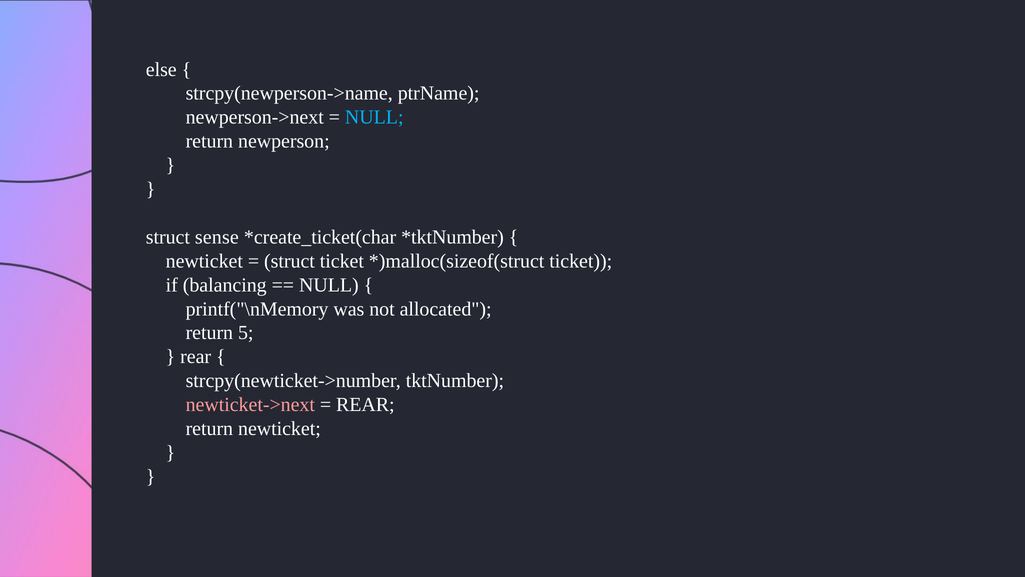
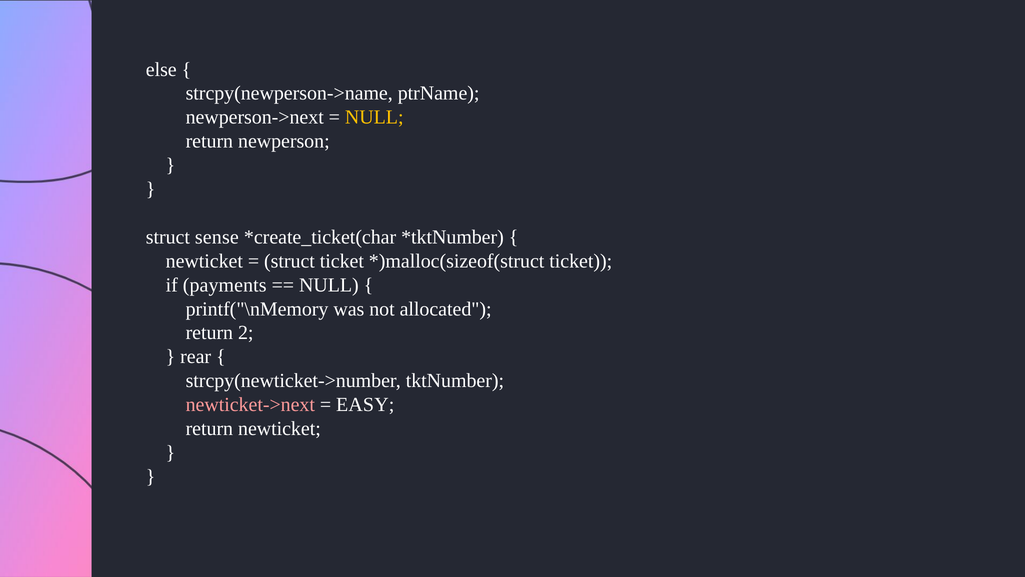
NULL colour: light blue -> yellow (374, 117)
balancing: balancing -> payments (225, 285)
5: 5 -> 2 (246, 333)
REAR: REAR -> EASY (365, 404)
